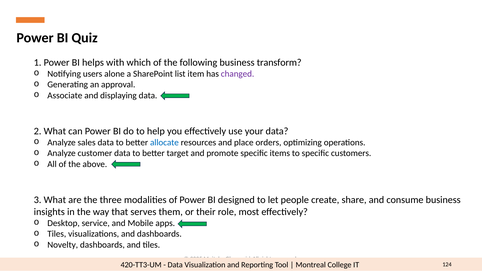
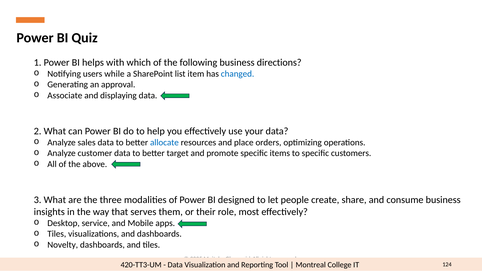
transform: transform -> directions (279, 62)
alone: alone -> while (114, 74)
changed colour: purple -> blue (238, 74)
